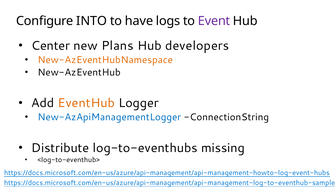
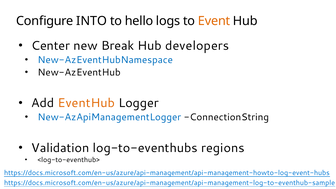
have: have -> hello (139, 21)
Event colour: purple -> orange (214, 21)
Plans: Plans -> Break (118, 46)
New-AzEventHubNamespace colour: orange -> blue (105, 60)
Distribute: Distribute -> Validation (60, 148)
missing: missing -> regions (223, 148)
